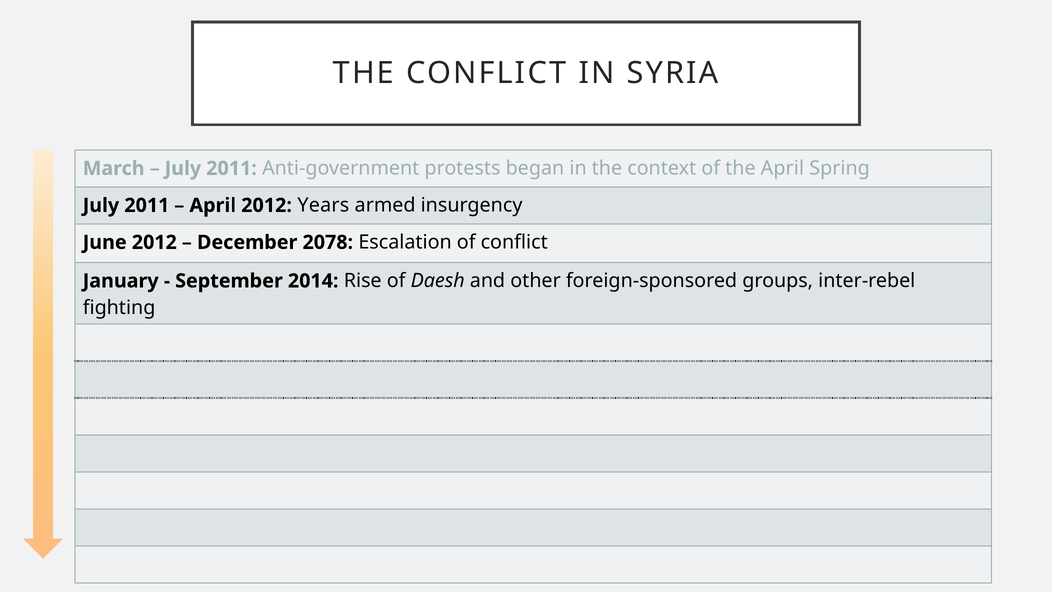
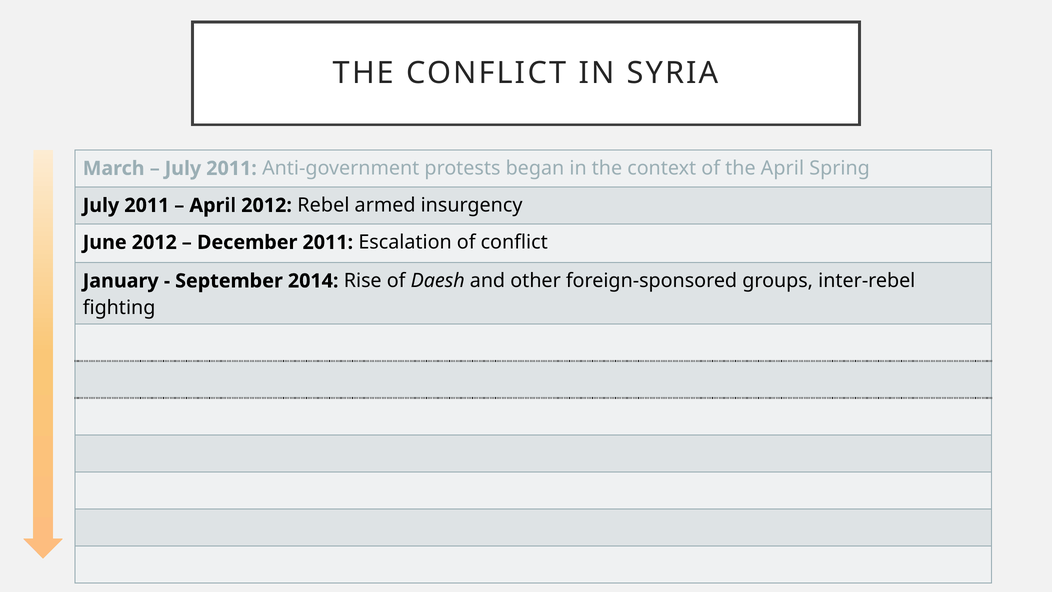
Years: Years -> Rebel (323, 205)
December 2078: 2078 -> 2011 (328, 242)
